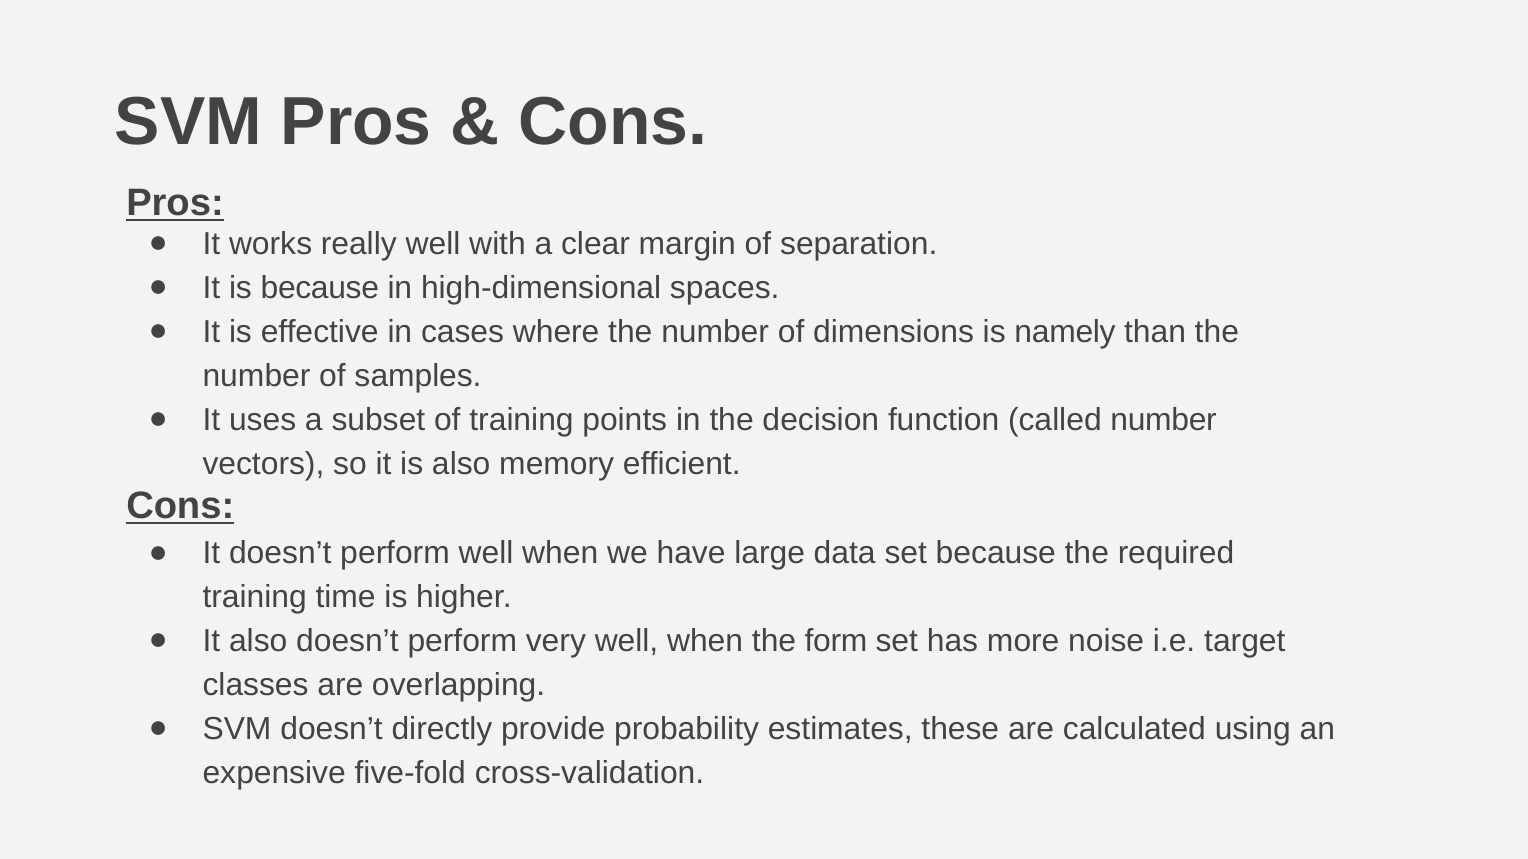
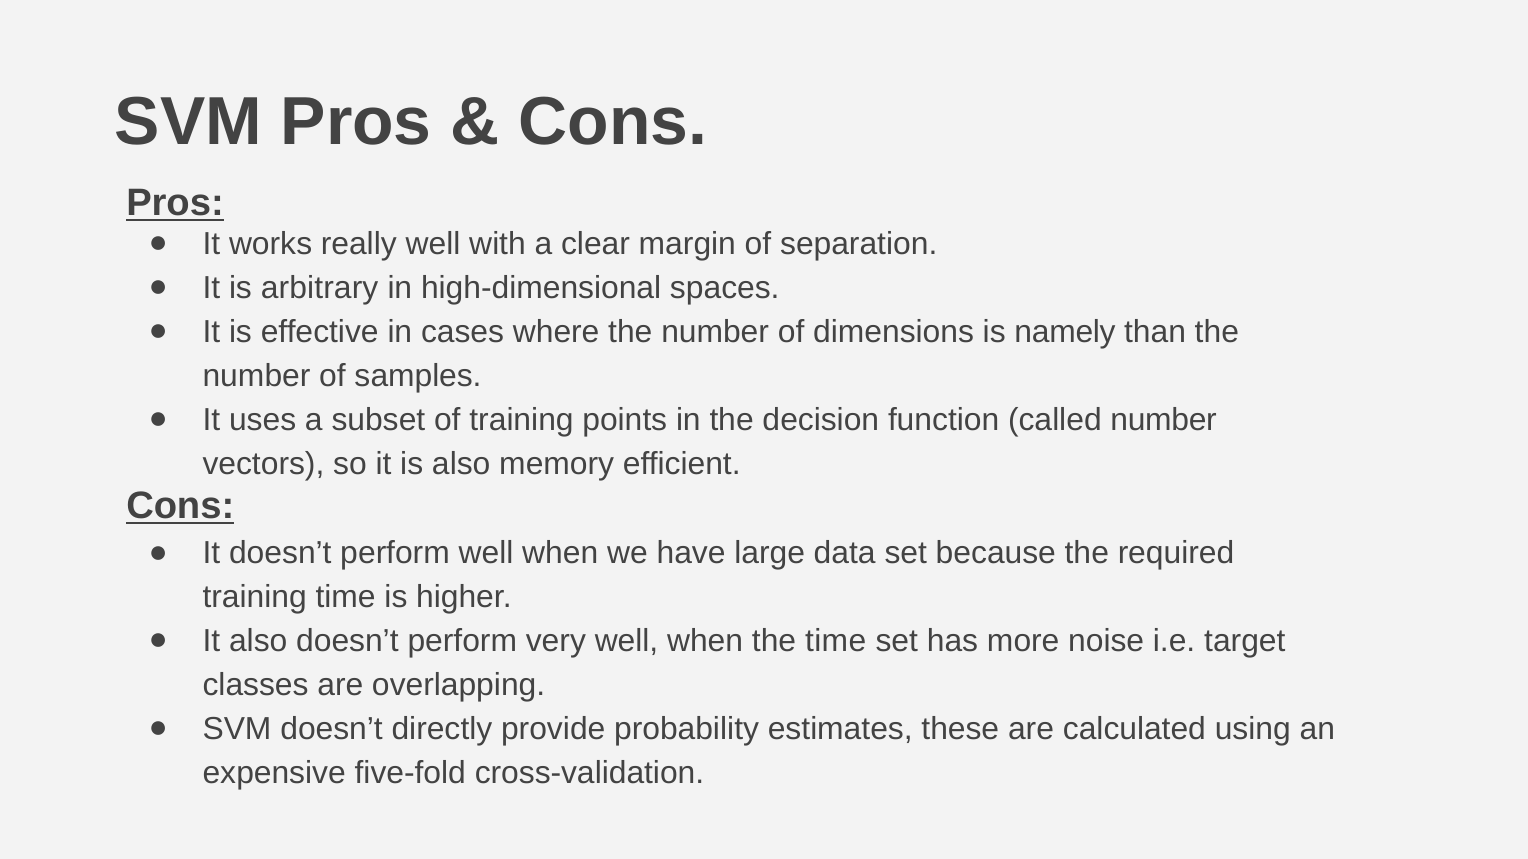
is because: because -> arbitrary (320, 288)
the form: form -> time (836, 642)
